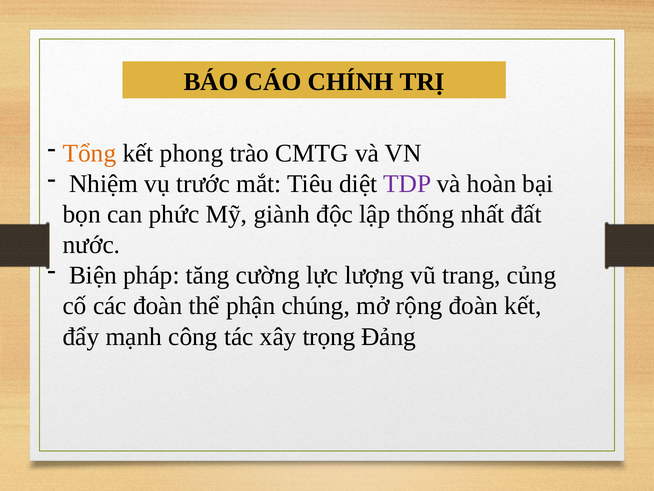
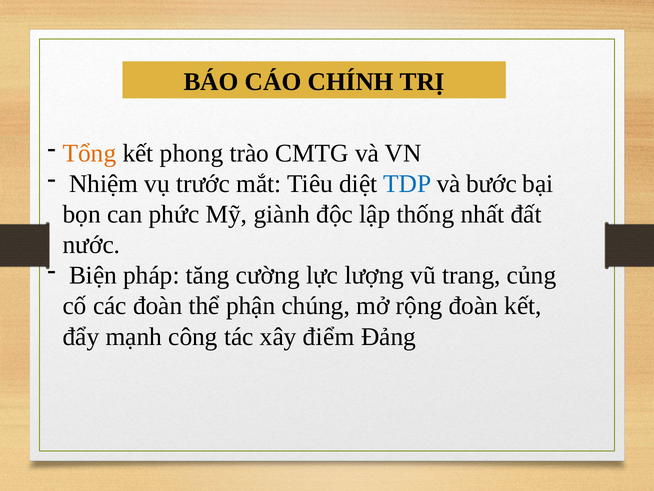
TDP colour: purple -> blue (407, 184)
hoàn: hoàn -> bước (492, 184)
trọng: trọng -> điểm (329, 336)
